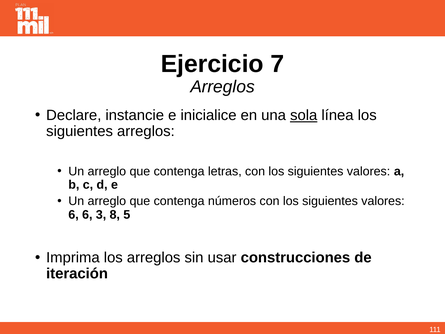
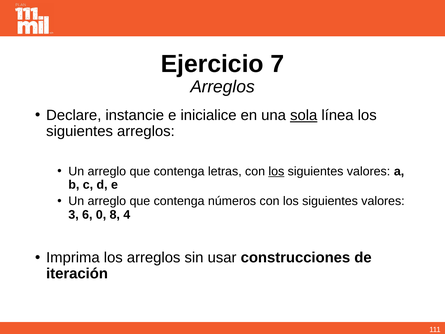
los underline: none -> present (276, 171)
6: 6 -> 3 (74, 214)
3: 3 -> 0 (101, 214)
5: 5 -> 4 (127, 214)
